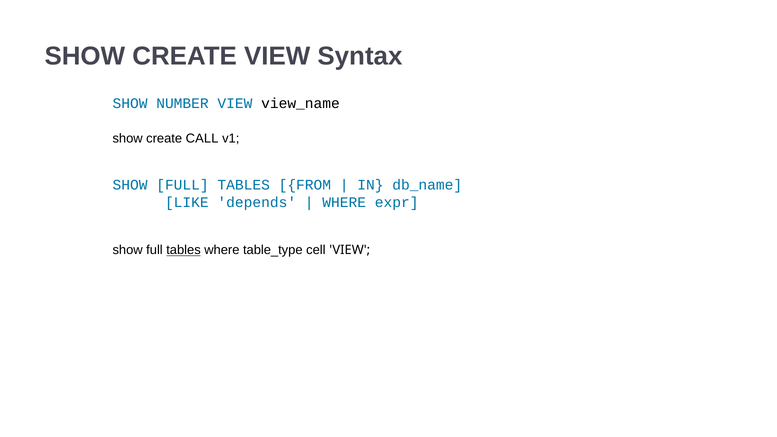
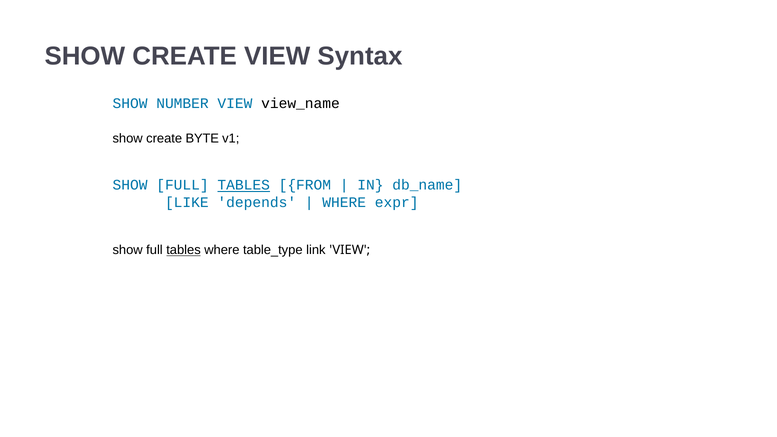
CALL: CALL -> BYTE (202, 138)
TABLES underline: none -> present (244, 185)
cell: cell -> link (316, 250)
